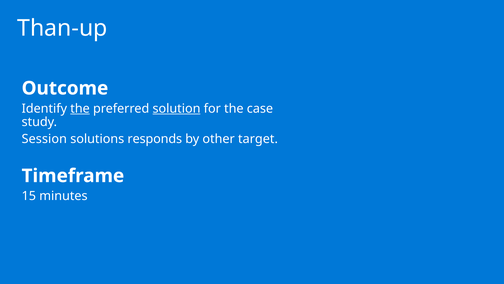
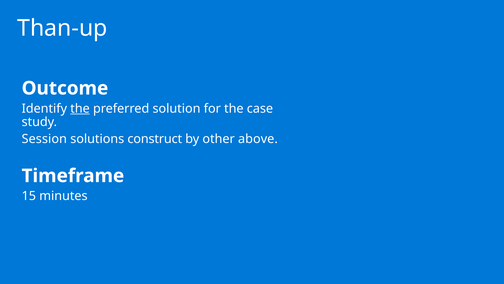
solution underline: present -> none (177, 108)
responds: responds -> construct (155, 139)
target: target -> above (258, 139)
